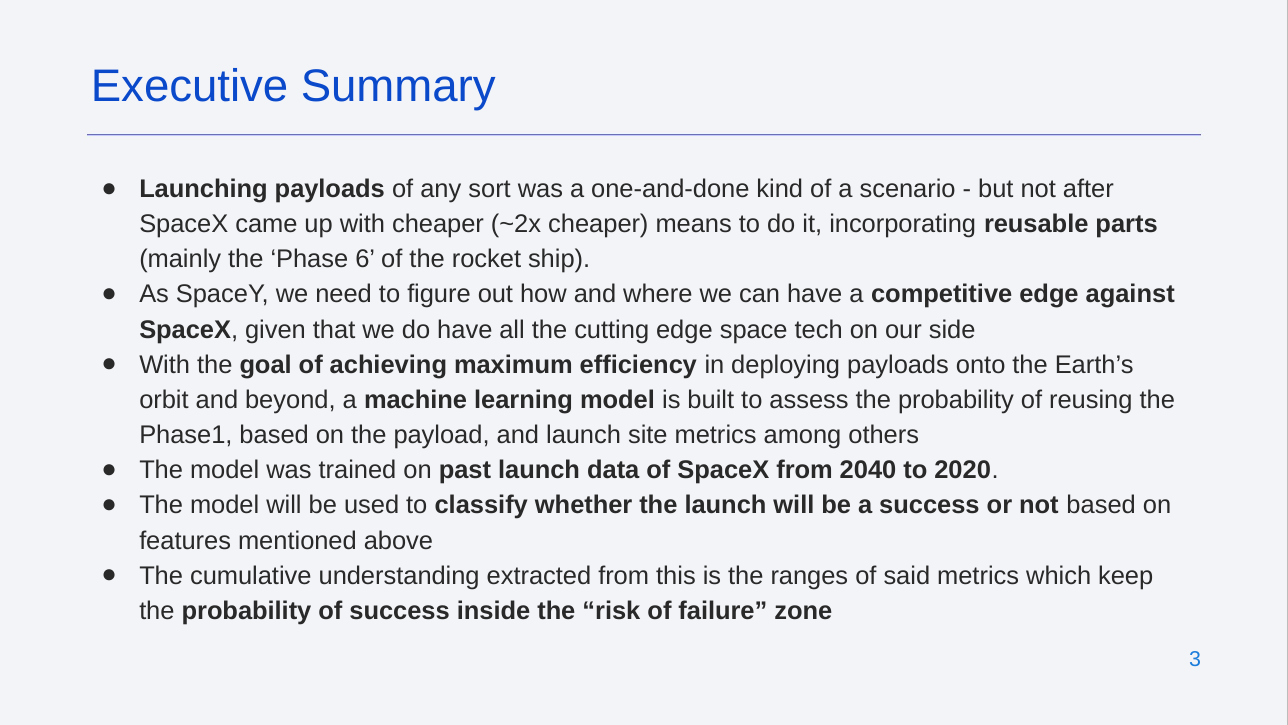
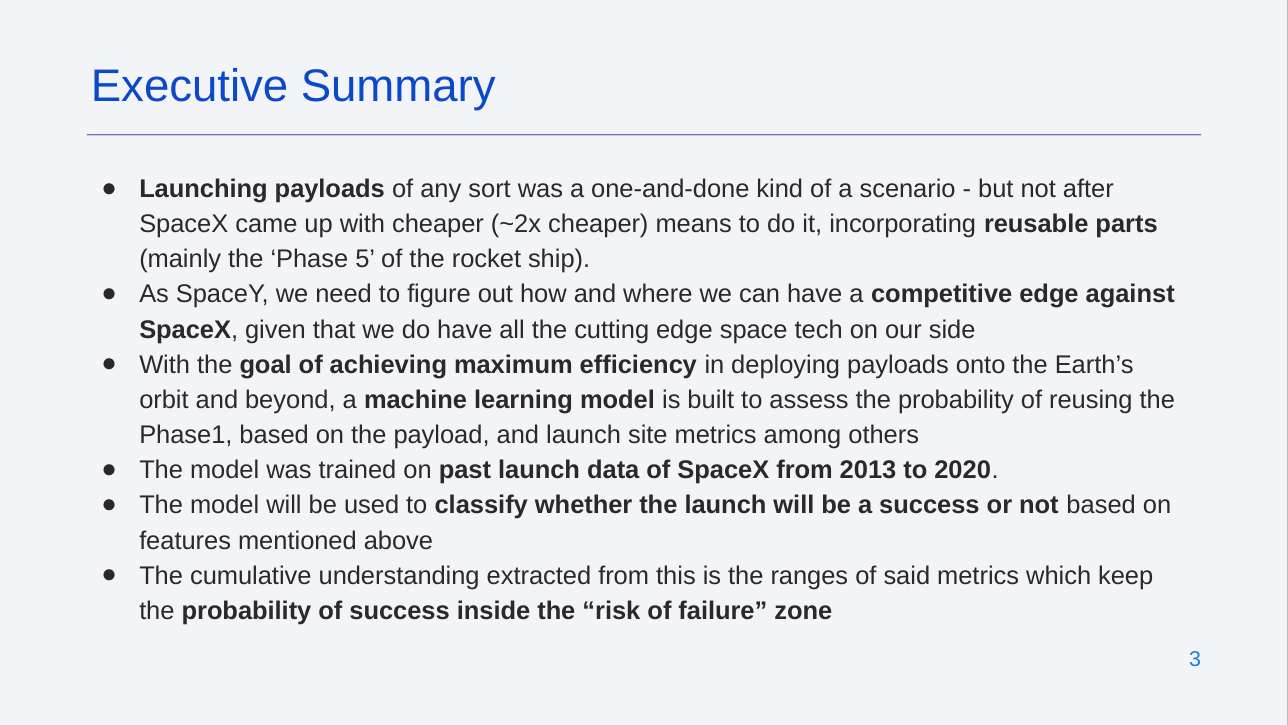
6: 6 -> 5 (365, 259)
2040: 2040 -> 2013 (868, 470)
